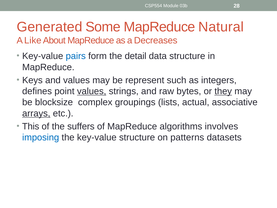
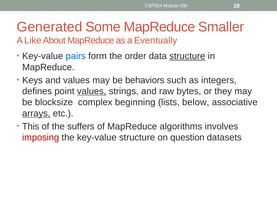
Natural: Natural -> Smaller (221, 27)
Decreases: Decreases -> Eventually (156, 40)
detail: detail -> order (136, 56)
structure underline: none -> present (187, 56)
represent: represent -> behaviors (145, 80)
they underline: present -> none (223, 91)
groupings: groupings -> beginning (135, 102)
actual: actual -> below (196, 102)
imposing colour: blue -> red (41, 137)
patterns: patterns -> question (187, 137)
